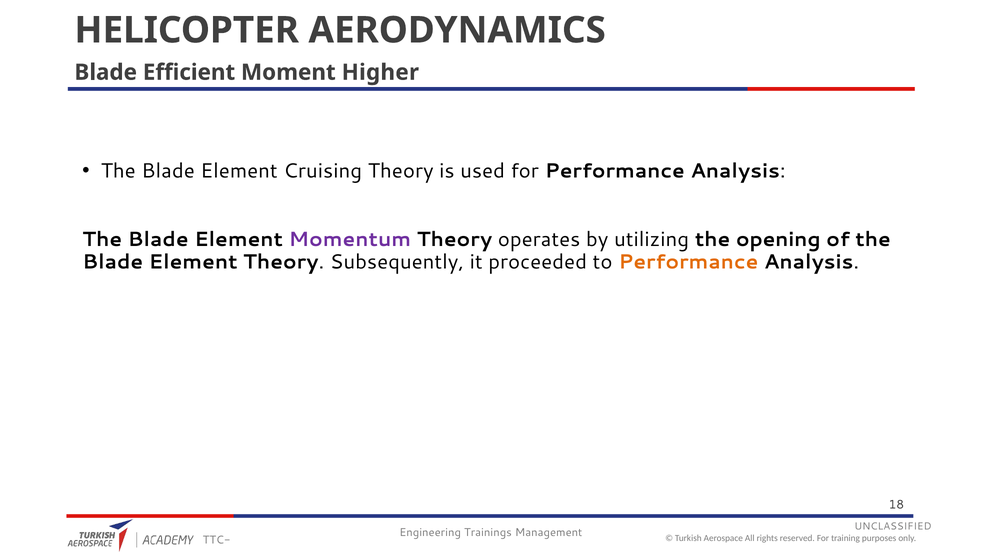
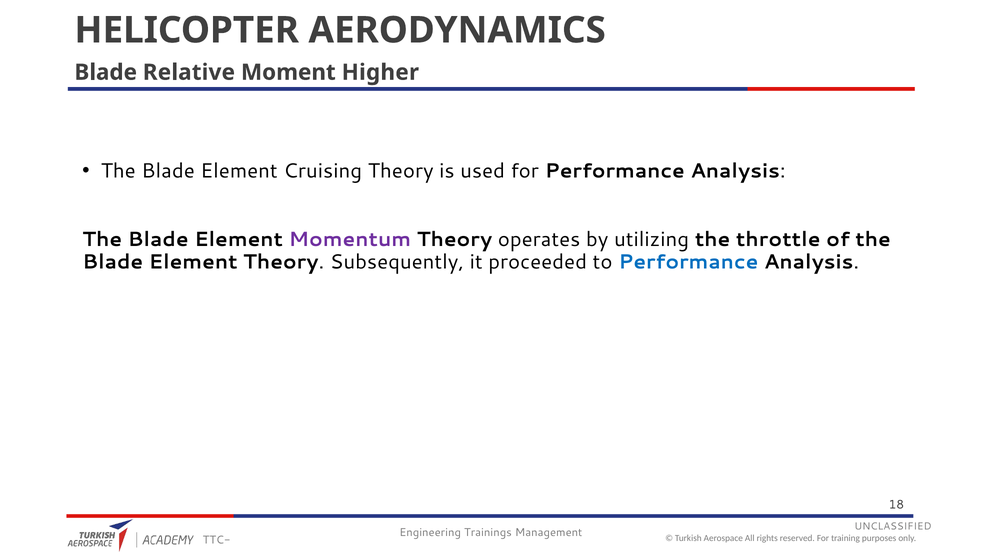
Efficient: Efficient -> Relative (189, 72)
opening: opening -> throttle (778, 239)
Performance colour: orange -> blue (688, 261)
